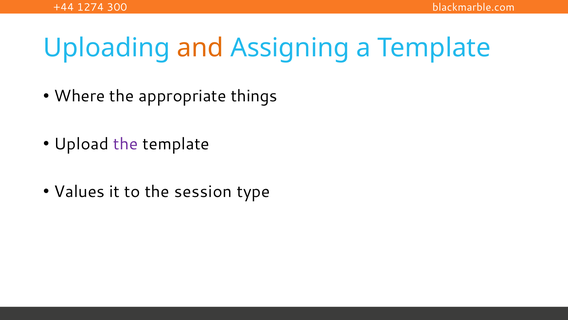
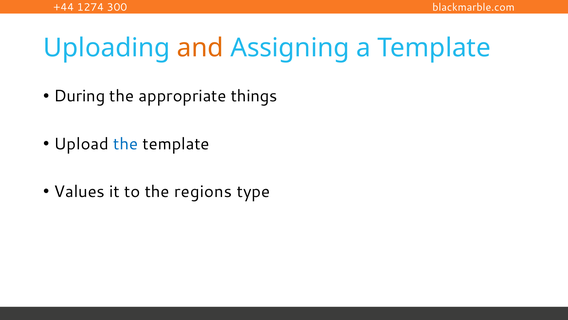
Where: Where -> During (79, 96)
the colour: purple -> blue (126, 144)
session: session -> regions (203, 191)
